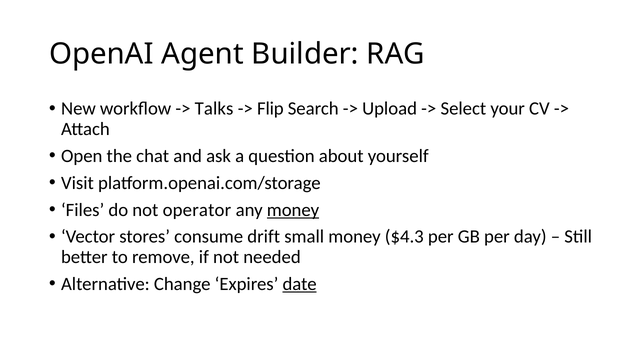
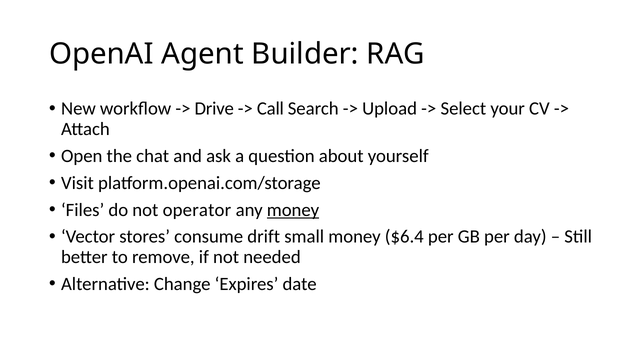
Talks: Talks -> Drive (214, 109)
Flip: Flip -> Call (270, 109)
$4.3: $4.3 -> $6.4 (404, 237)
date underline: present -> none (300, 284)
